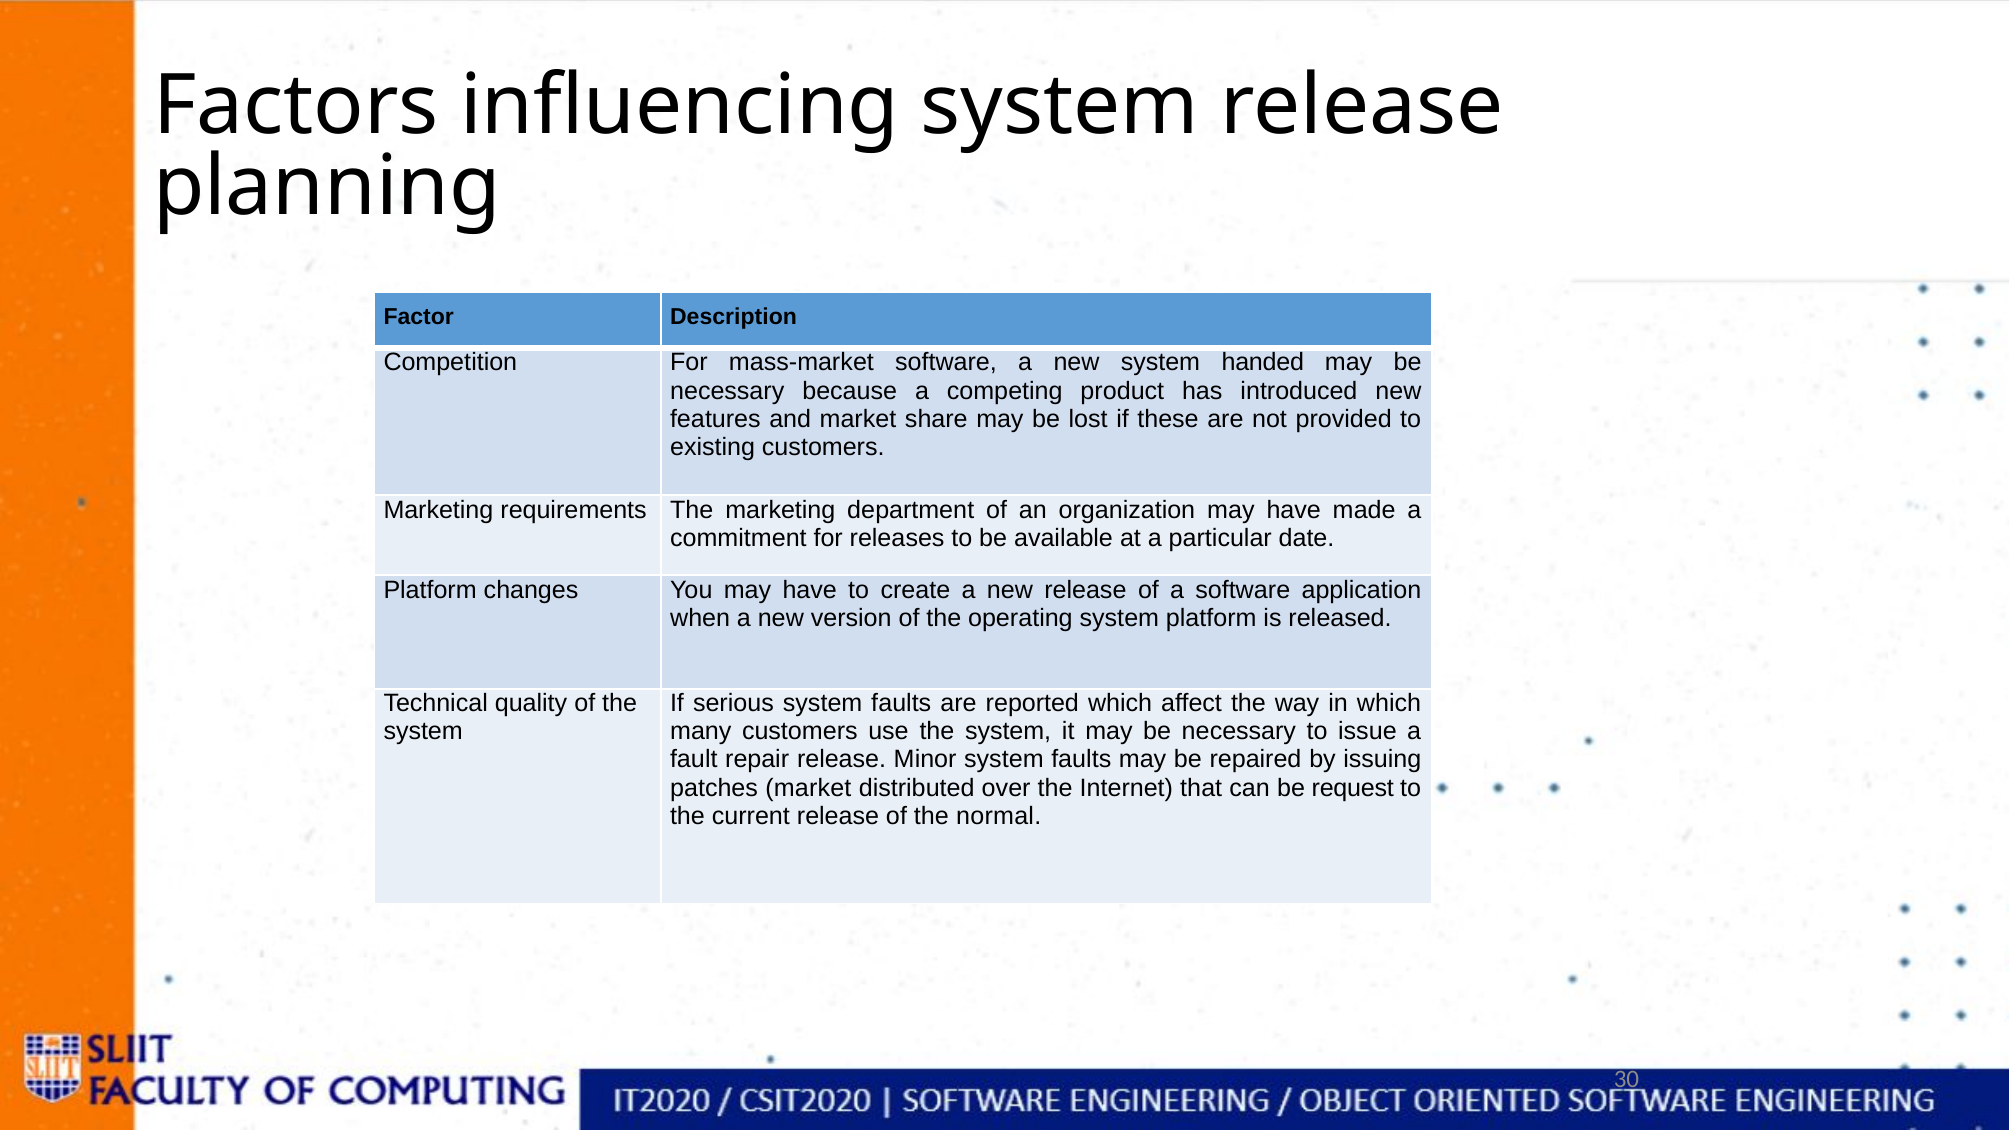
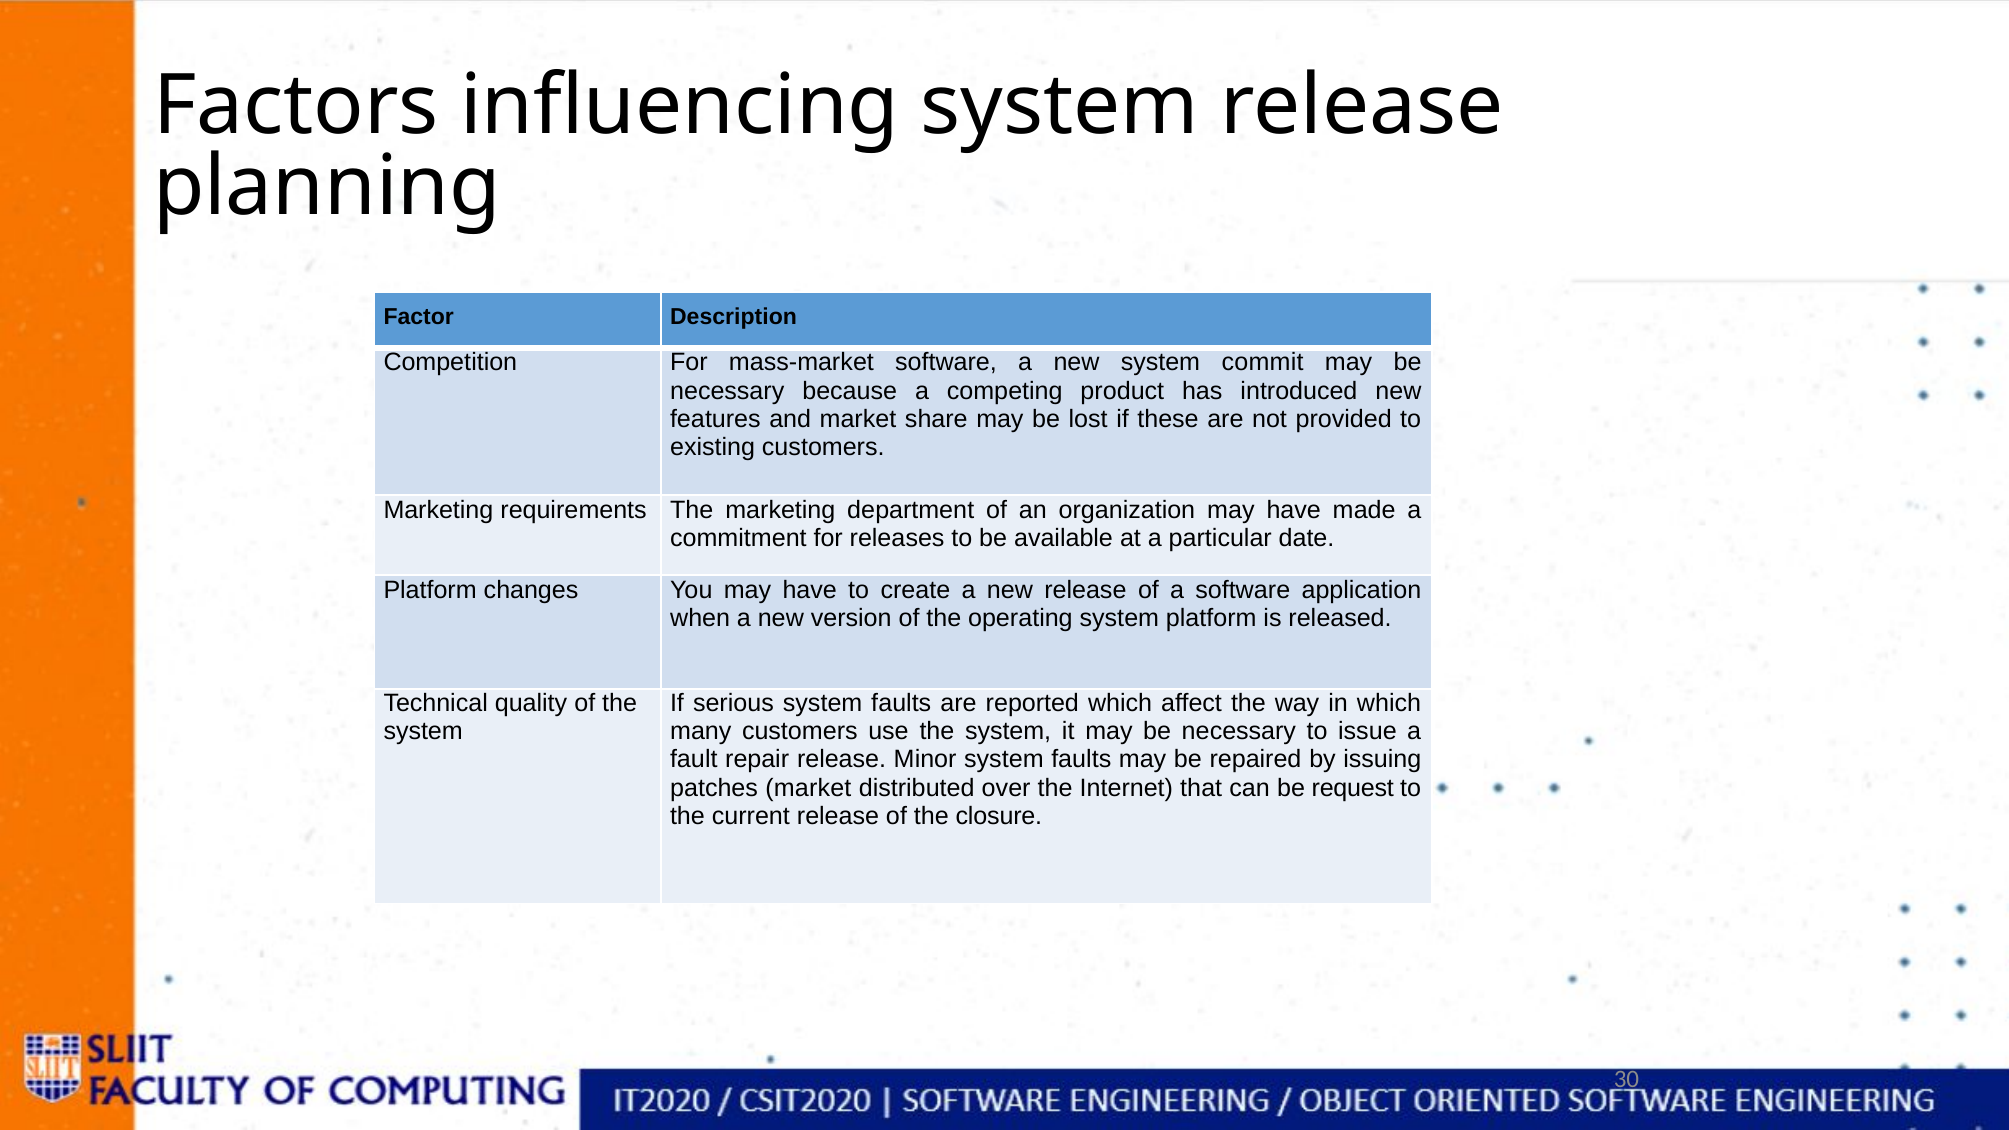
handed: handed -> commit (1263, 363)
normal: normal -> closure (999, 816)
